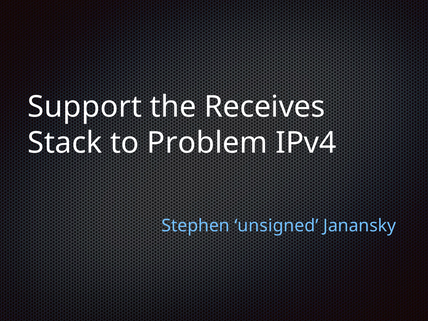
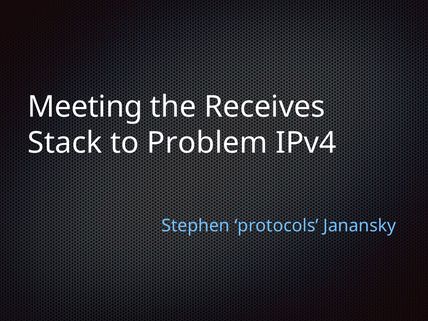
Support: Support -> Meeting (85, 107)
unsigned: unsigned -> protocols (277, 226)
